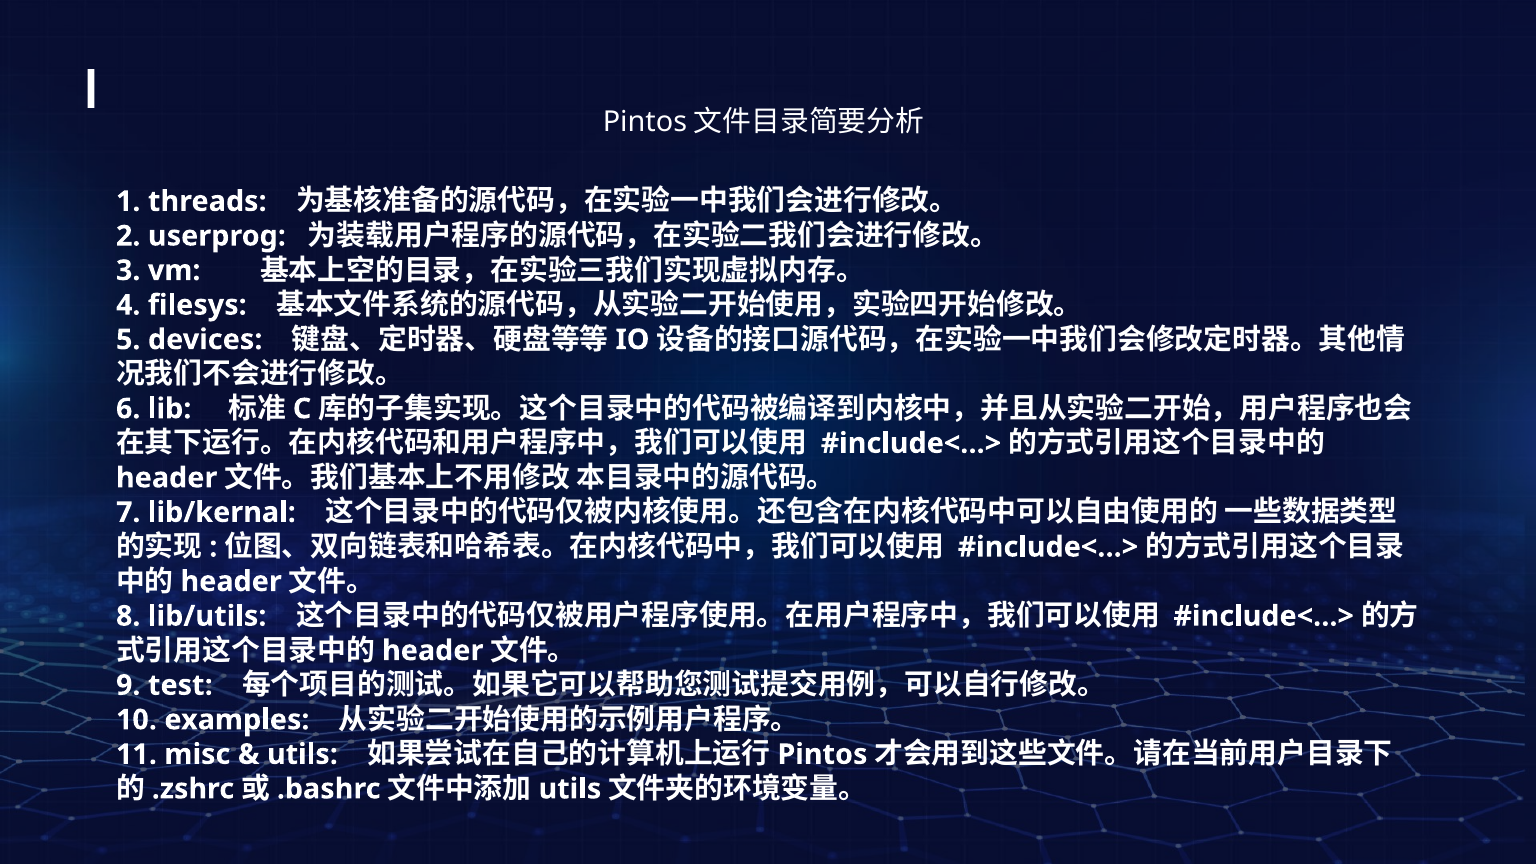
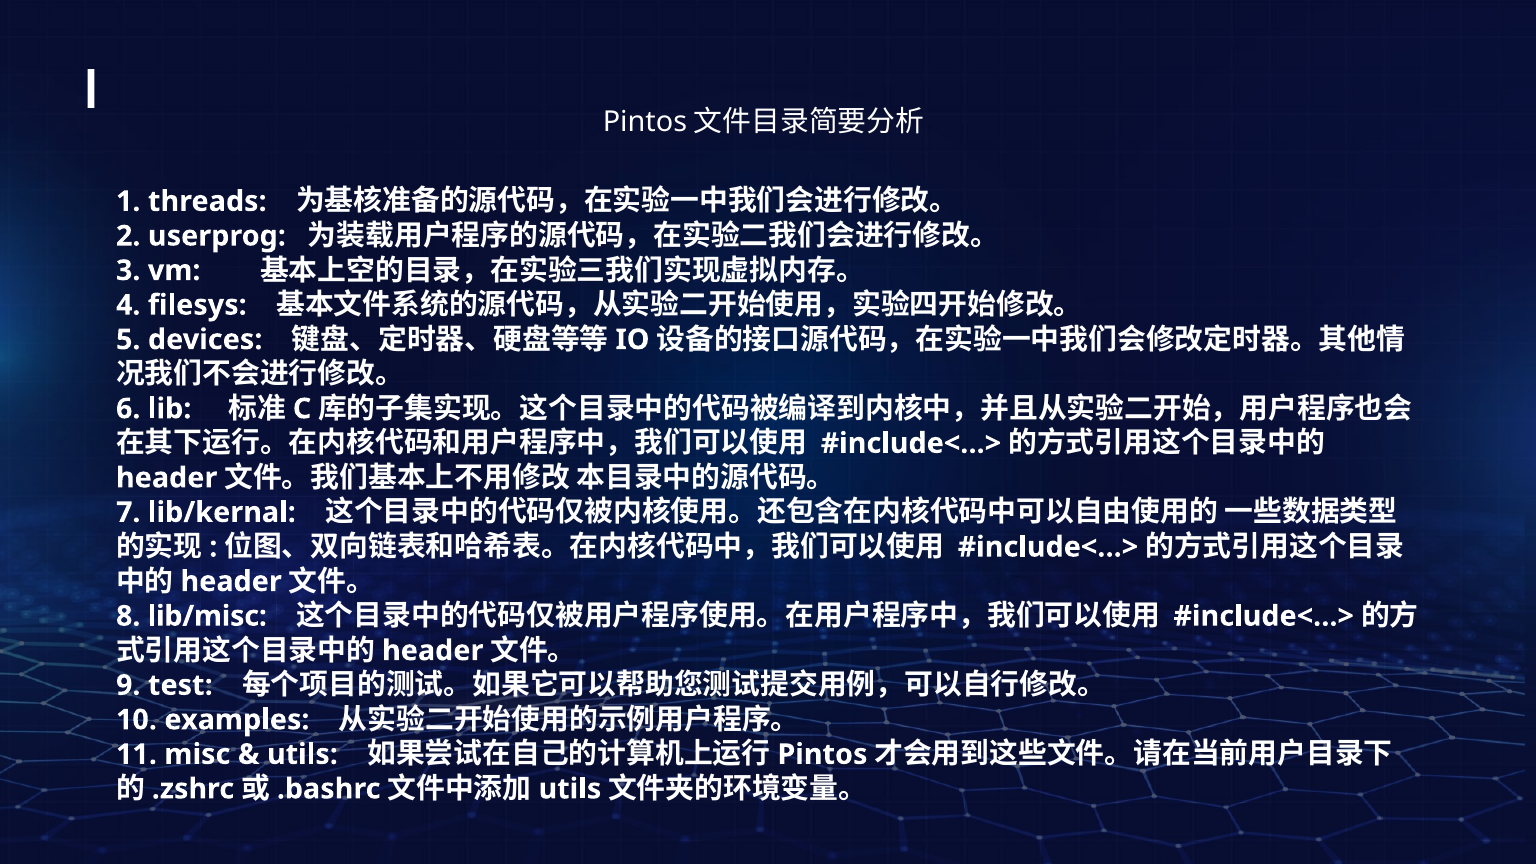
lib/utils: lib/utils -> lib/misc (207, 616)
